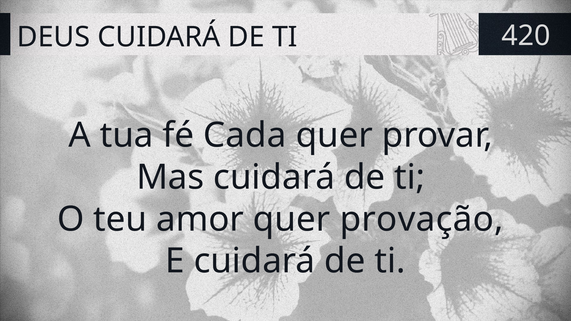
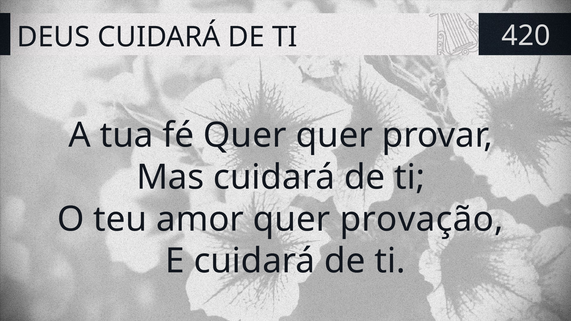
fé Cada: Cada -> Quer (245, 136)
